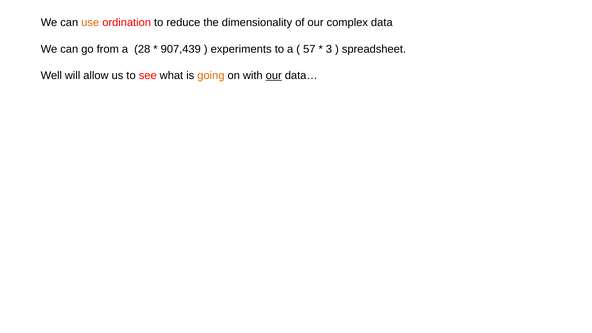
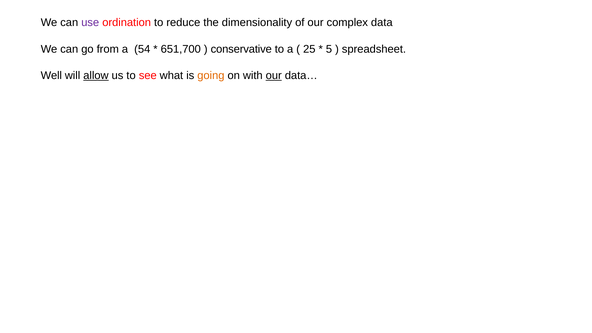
use colour: orange -> purple (90, 22)
28: 28 -> 54 (142, 49)
907,439: 907,439 -> 651,700 (181, 49)
experiments: experiments -> conservative (241, 49)
57: 57 -> 25 (309, 49)
3: 3 -> 5 (329, 49)
allow underline: none -> present (96, 76)
